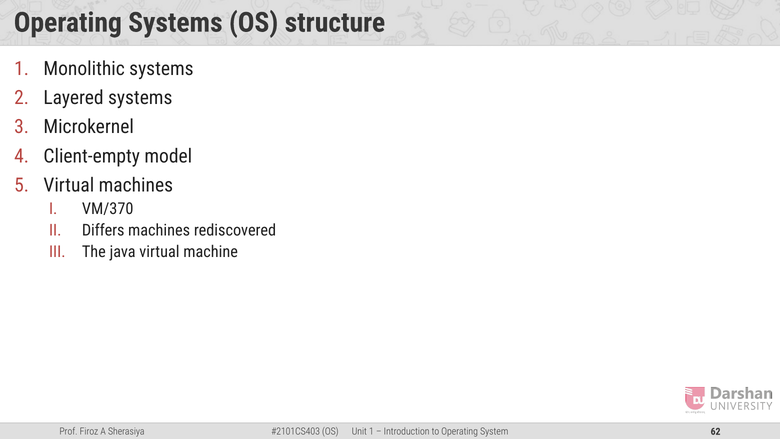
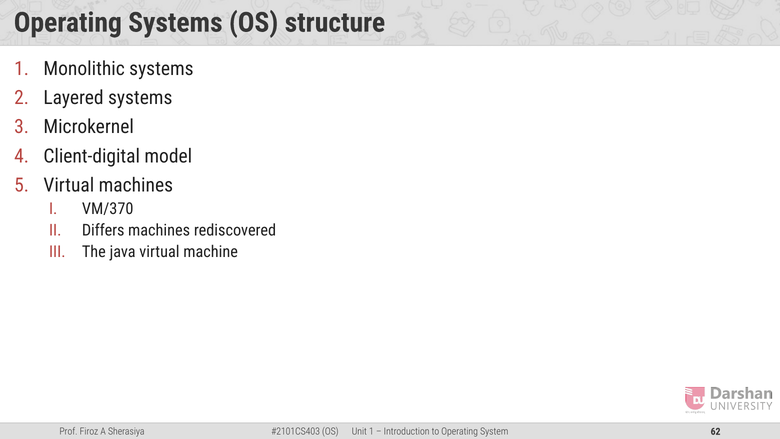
Client-empty: Client-empty -> Client-digital (92, 156)
